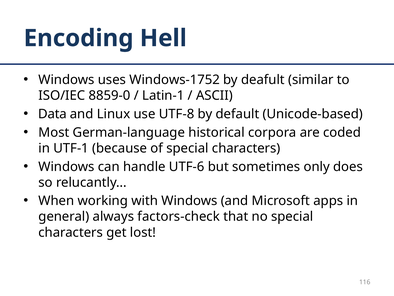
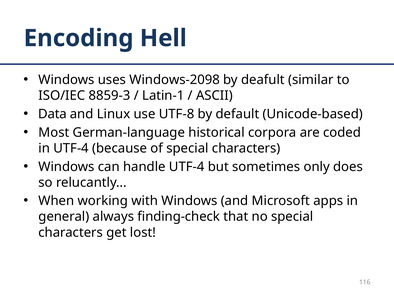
Windows-1752: Windows-1752 -> Windows-2098 (175, 80)
8859-0: 8859-0 -> 8859-3 (110, 95)
in UTF-1: UTF-1 -> UTF-4 (71, 148)
handle UTF-6: UTF-6 -> UTF-4 (187, 166)
factors-check: factors-check -> finding-check (179, 216)
